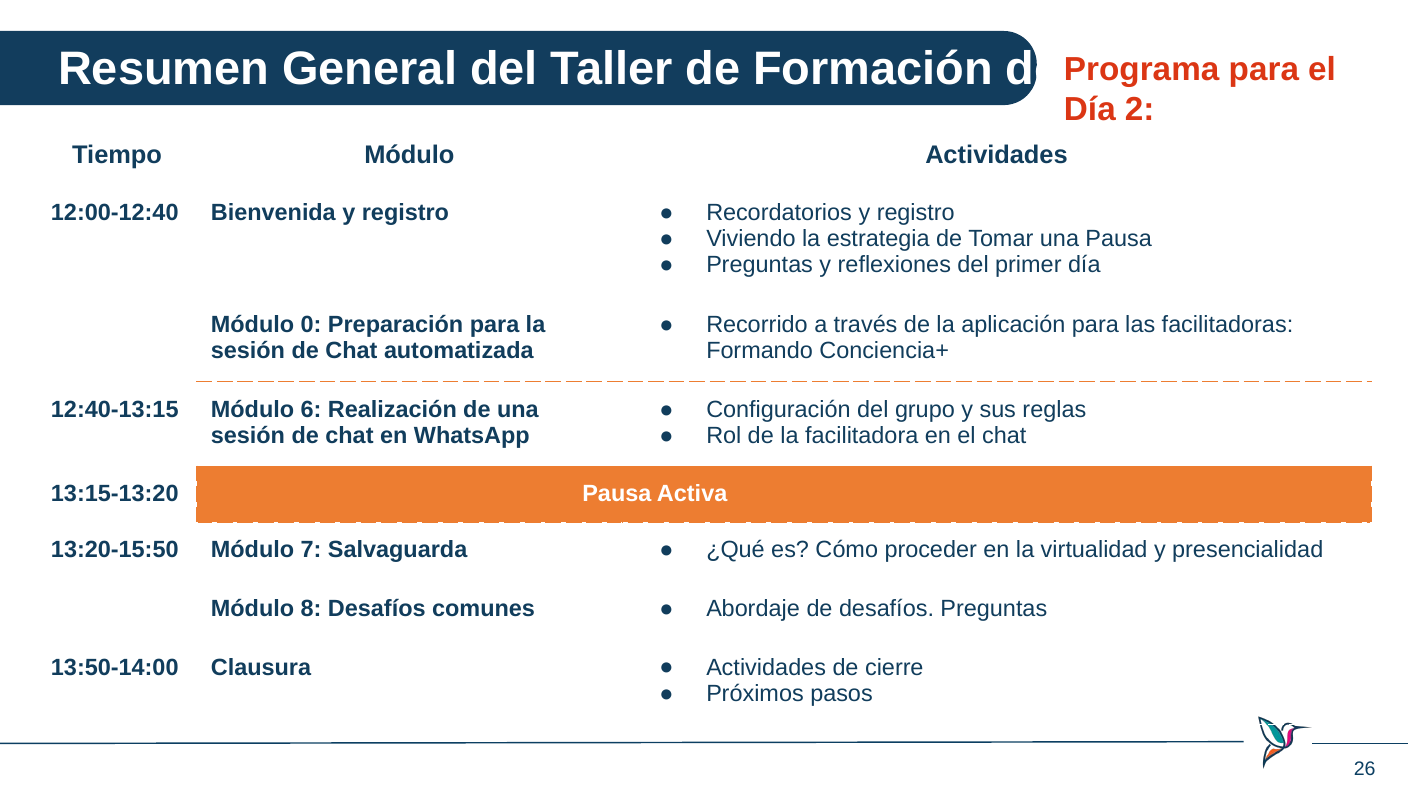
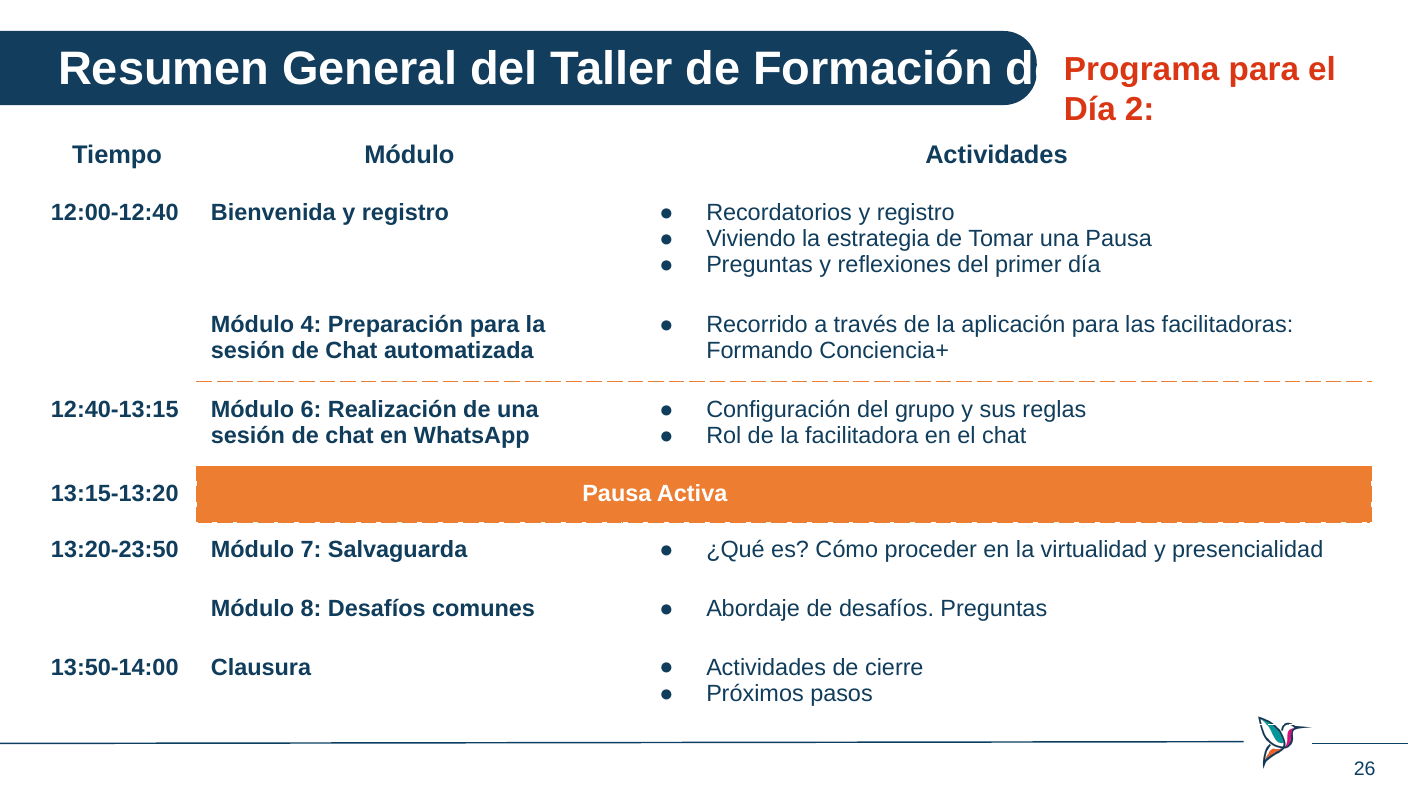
0: 0 -> 4 (311, 325)
13:20-15:50: 13:20-15:50 -> 13:20-23:50 (115, 550)
